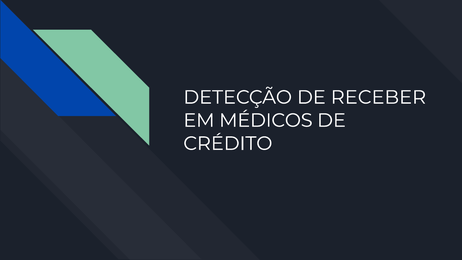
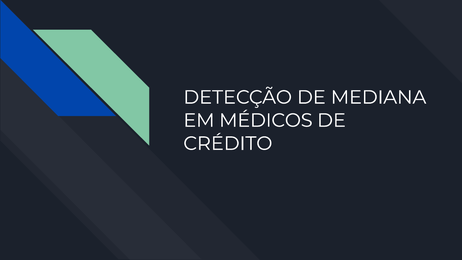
RECEBER: RECEBER -> MEDIANA (379, 97)
